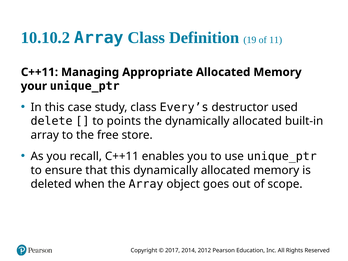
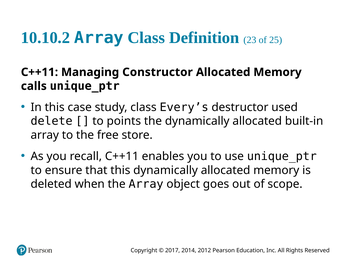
19: 19 -> 23 (250, 40)
11: 11 -> 25 (276, 40)
Appropriate: Appropriate -> Constructor (158, 72)
your: your -> calls (34, 86)
